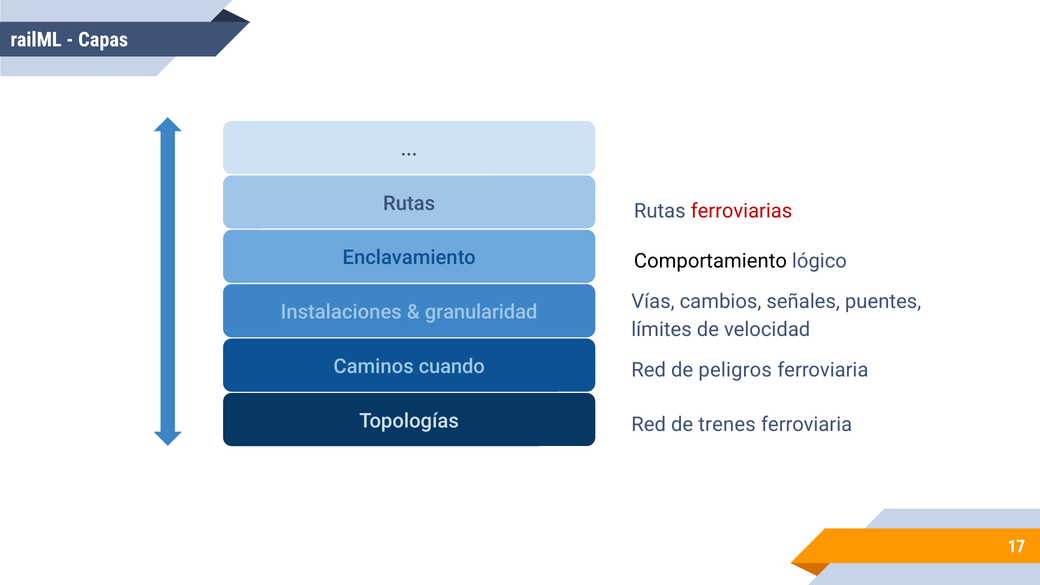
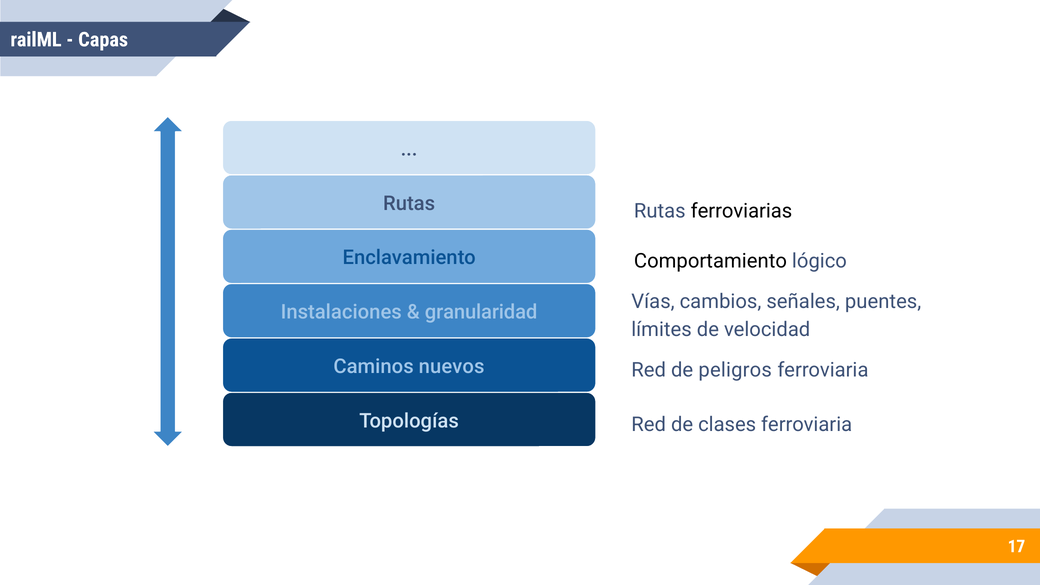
ferroviarias colour: red -> black (741, 211)
cuando: cuando -> nuevos (452, 367)
trenes: trenes -> clases (727, 424)
